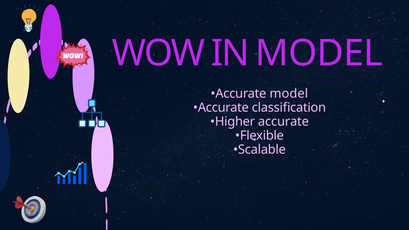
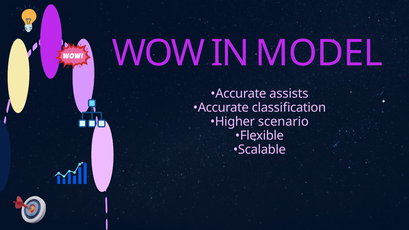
Accurate model: model -> assists (289, 94)
Higher accurate: accurate -> scenario (283, 122)
